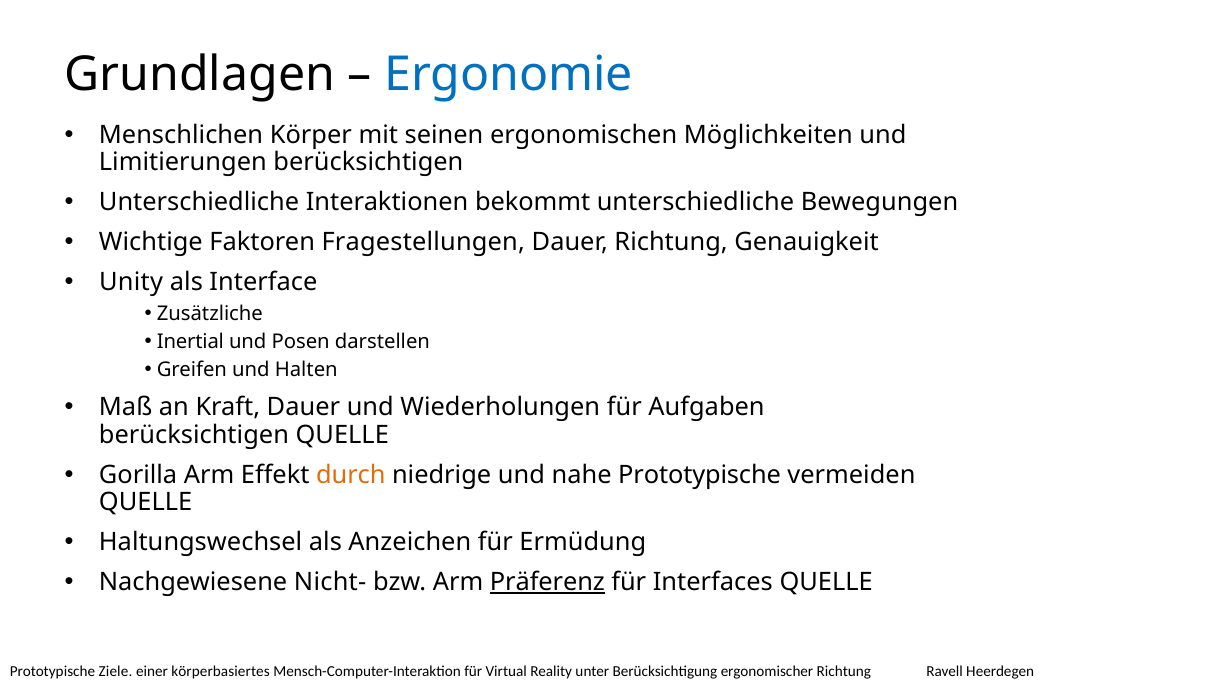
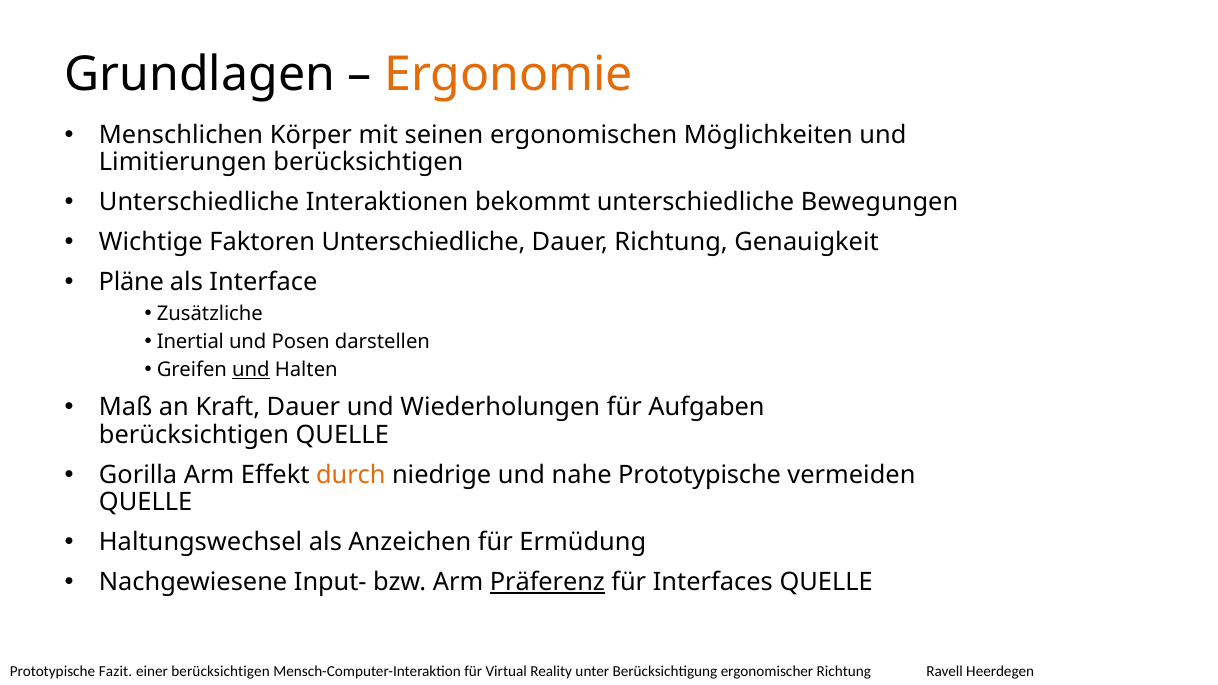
Ergonomie colour: blue -> orange (509, 75)
Faktoren Fragestellungen: Fragestellungen -> Unterschiedliche (423, 242)
Unity: Unity -> Pläne (131, 283)
und underline: none -> present (251, 370)
Nicht-: Nicht- -> Input- (330, 582)
Ziele: Ziele -> Fazit (116, 672)
einer körperbasiertes: körperbasiertes -> berücksichtigen (221, 672)
